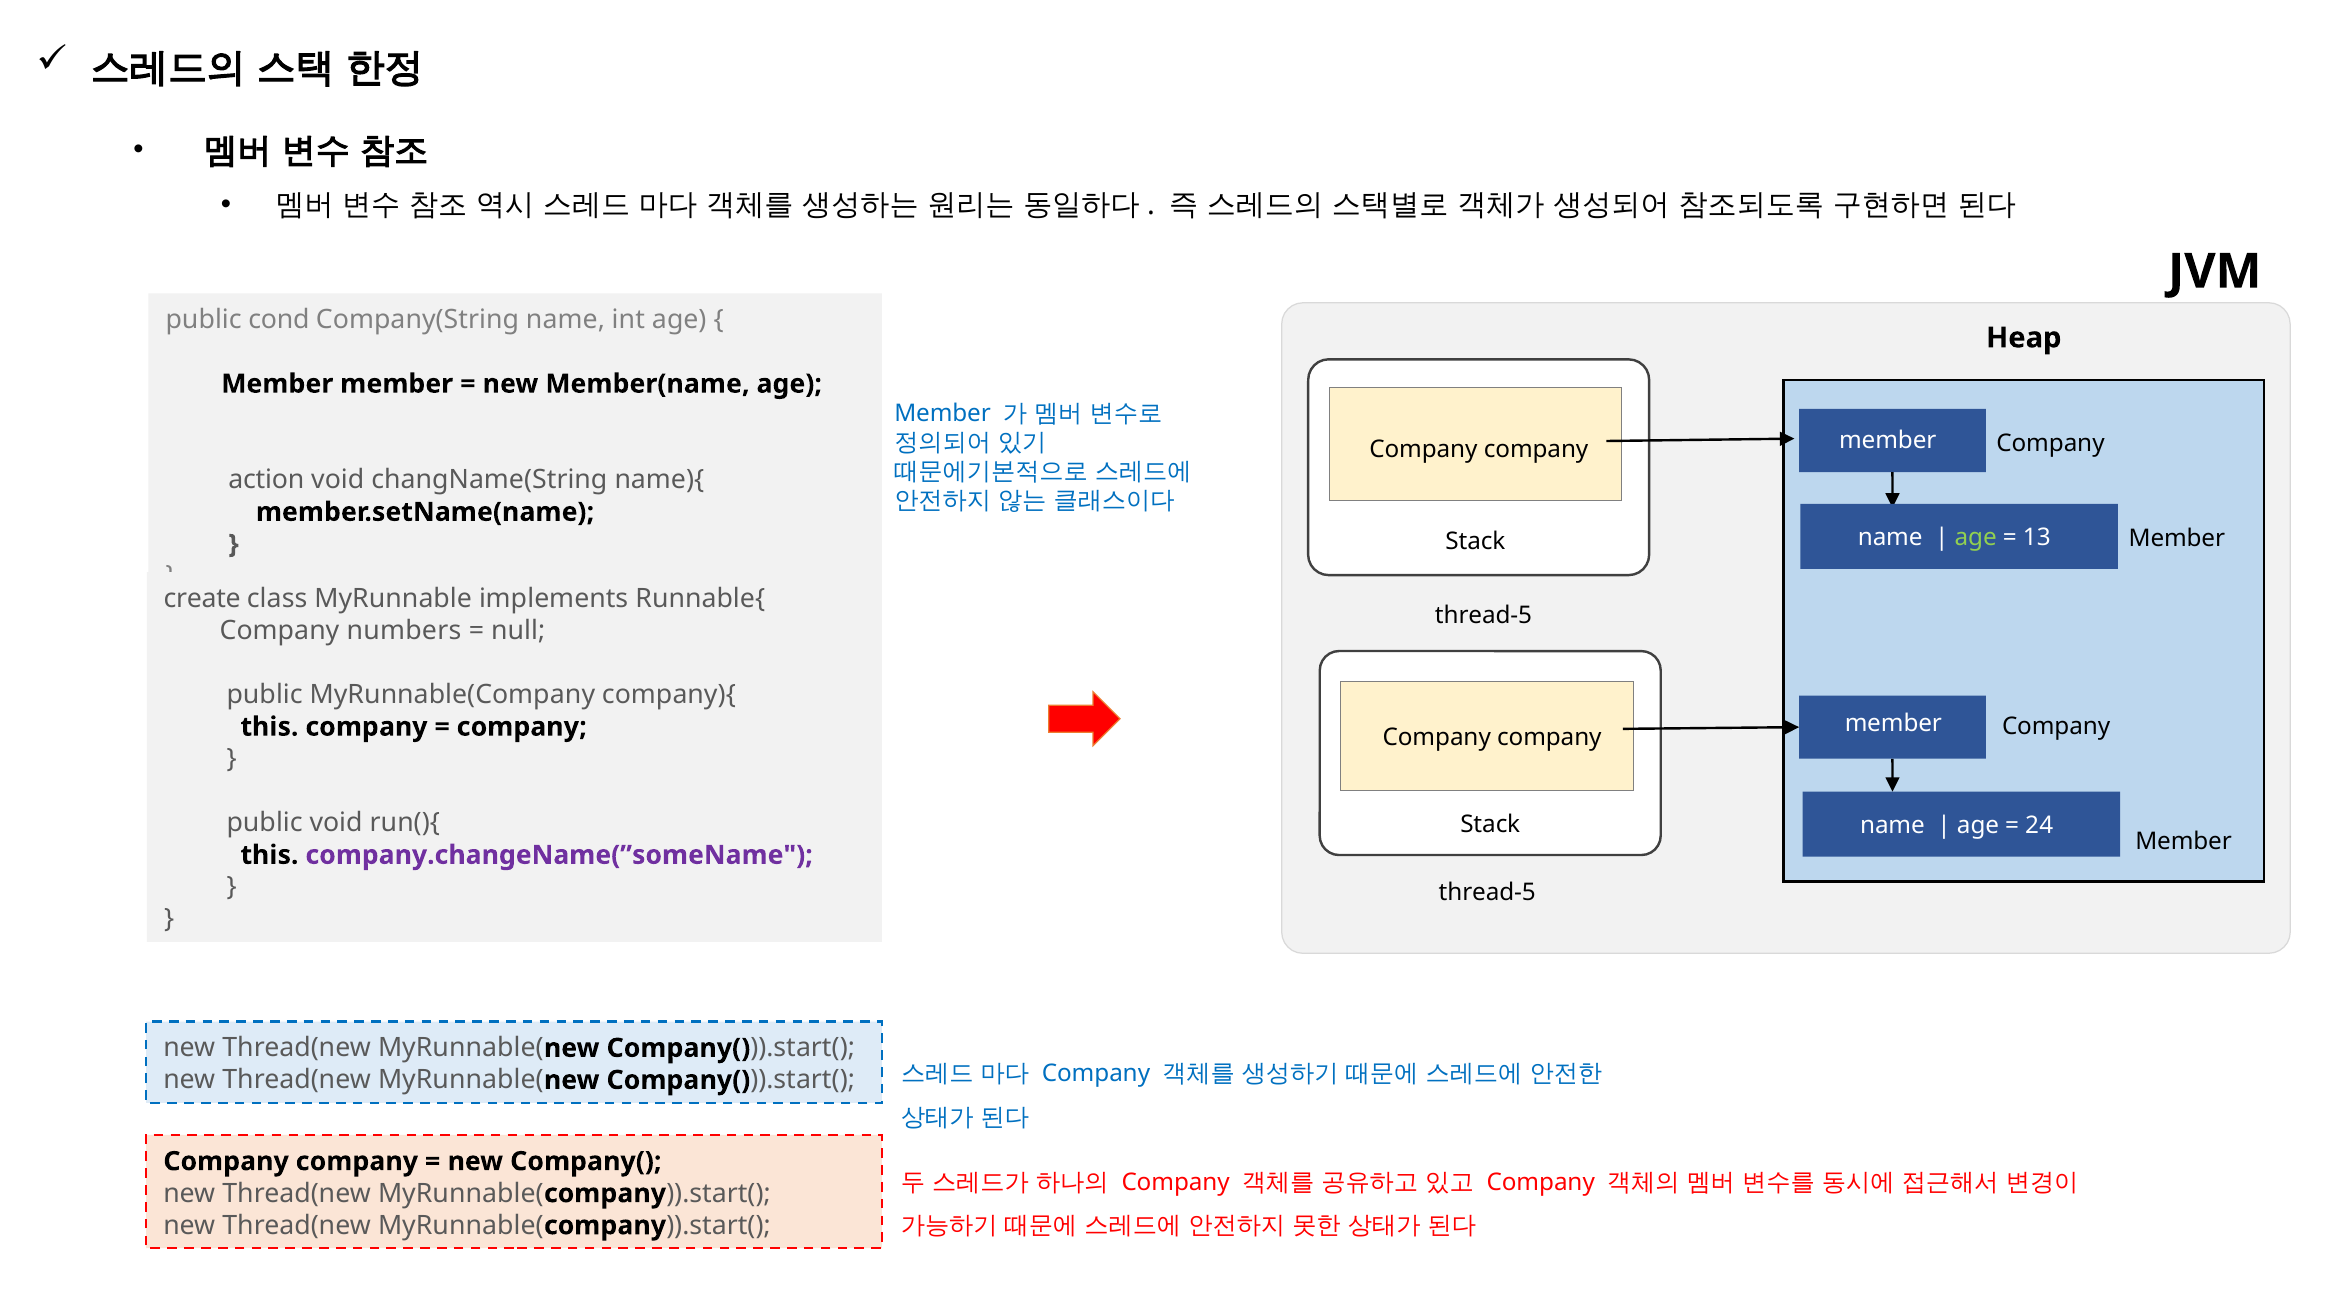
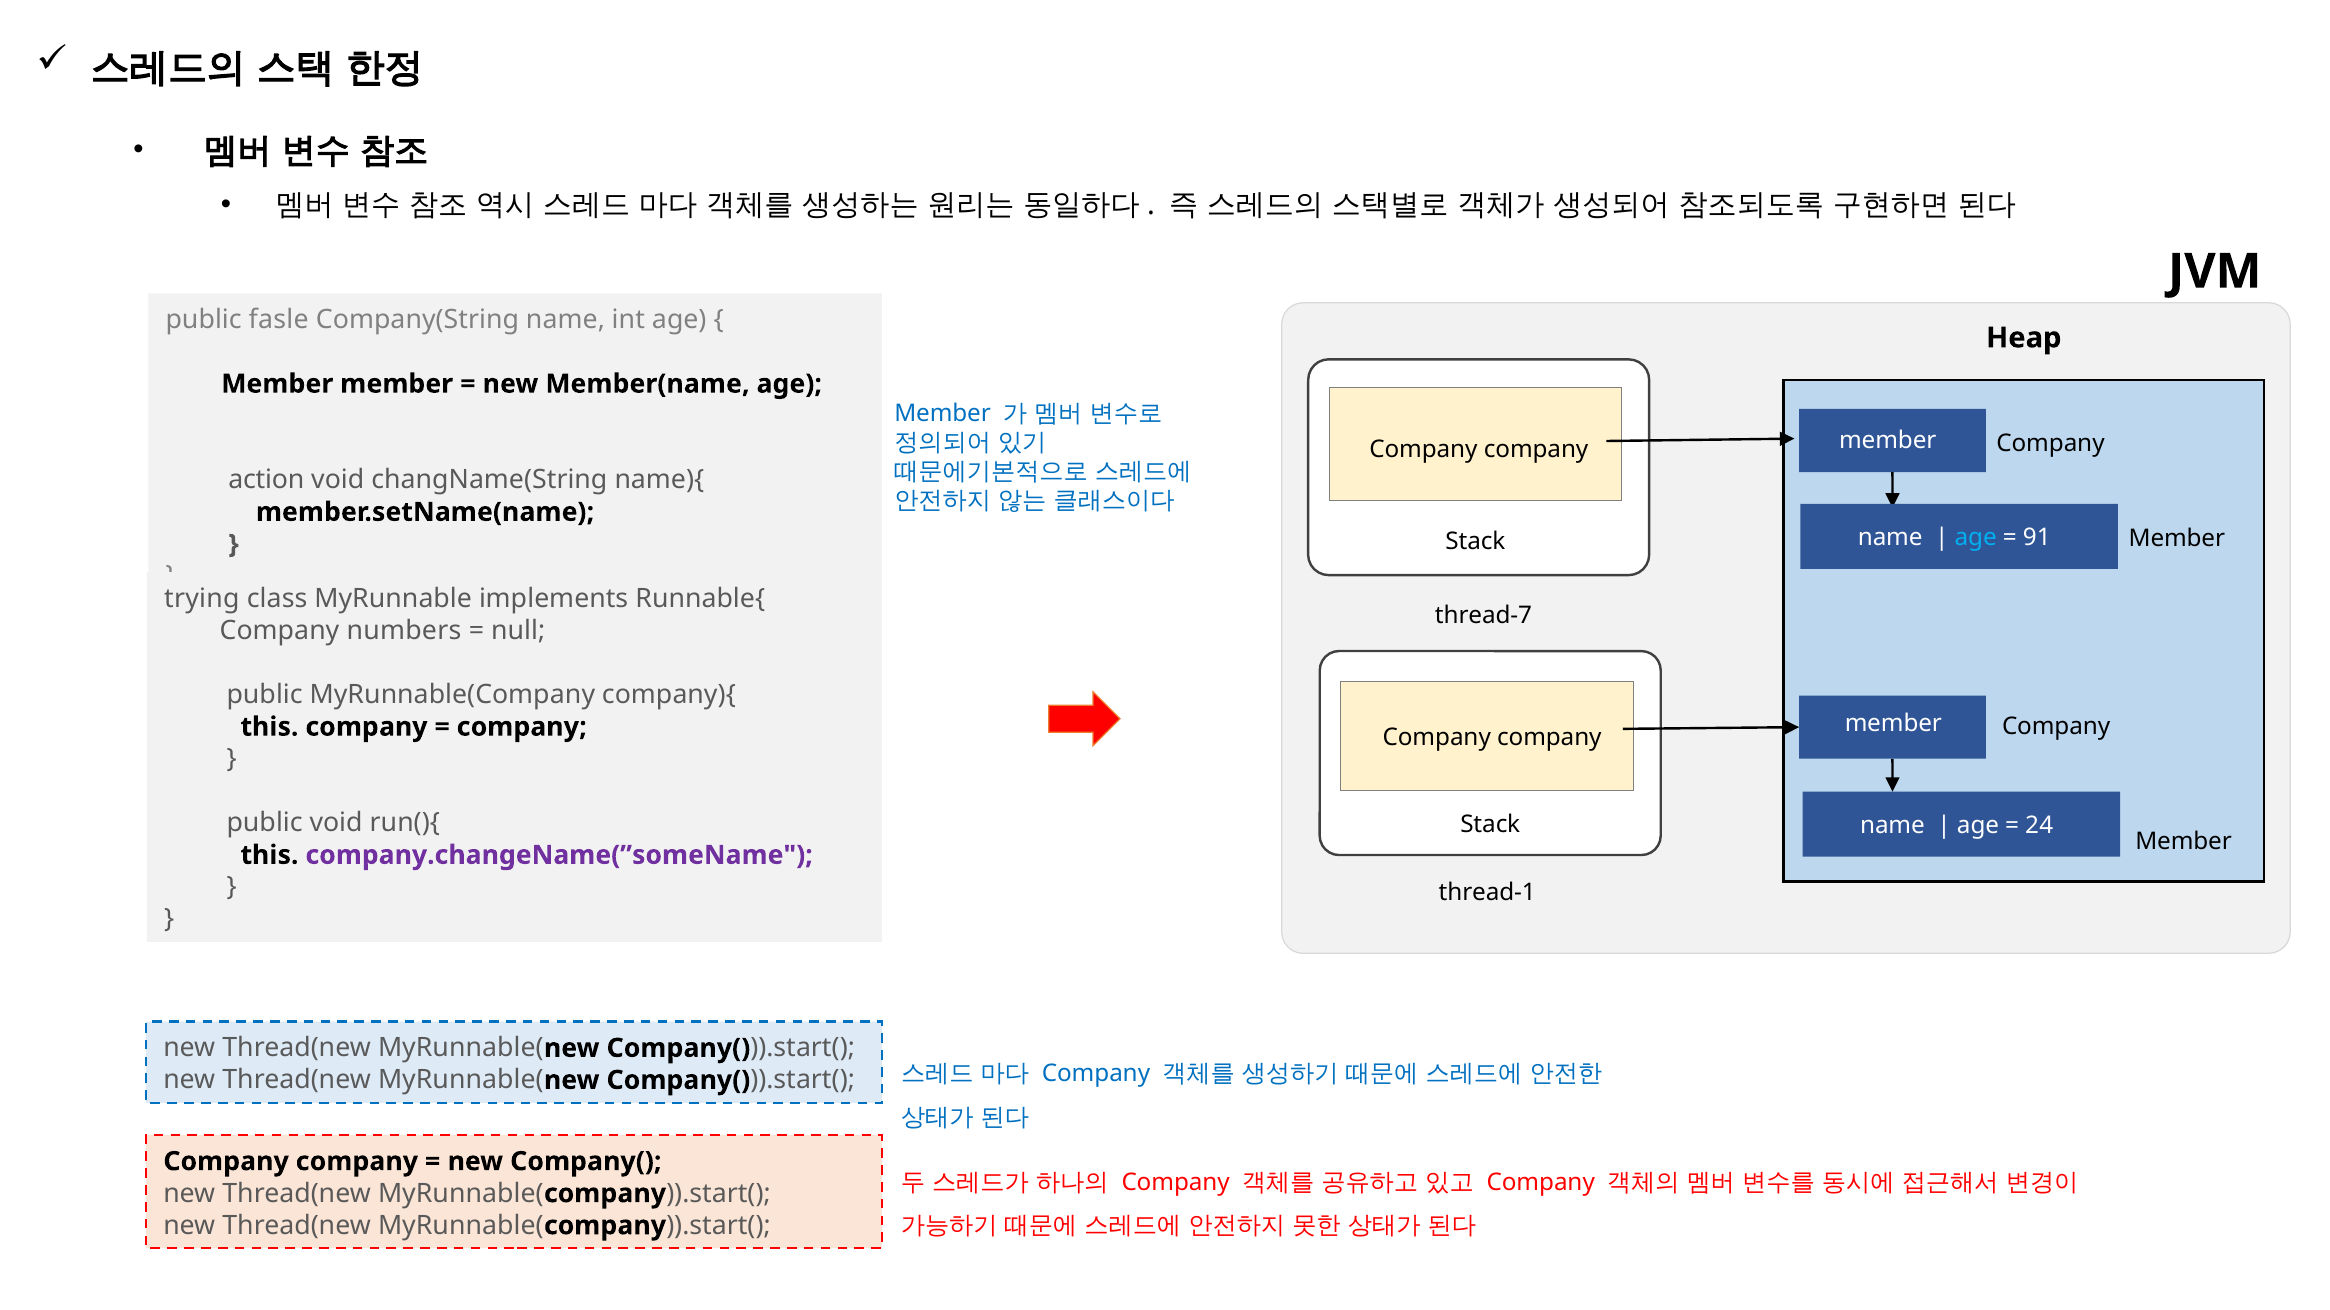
cond: cond -> fasle (279, 320)
age colour: light green -> light blue (1976, 538)
13: 13 -> 91 (2037, 538)
create: create -> trying (202, 599)
thread-5: thread-5 -> thread-7 (1484, 615)
thread-5: thread-5 -> thread-1 (1487, 892)
